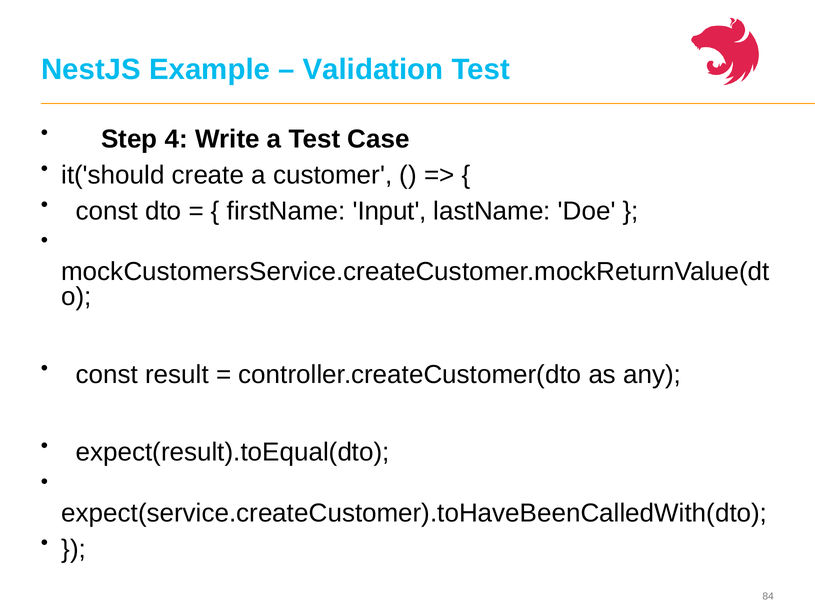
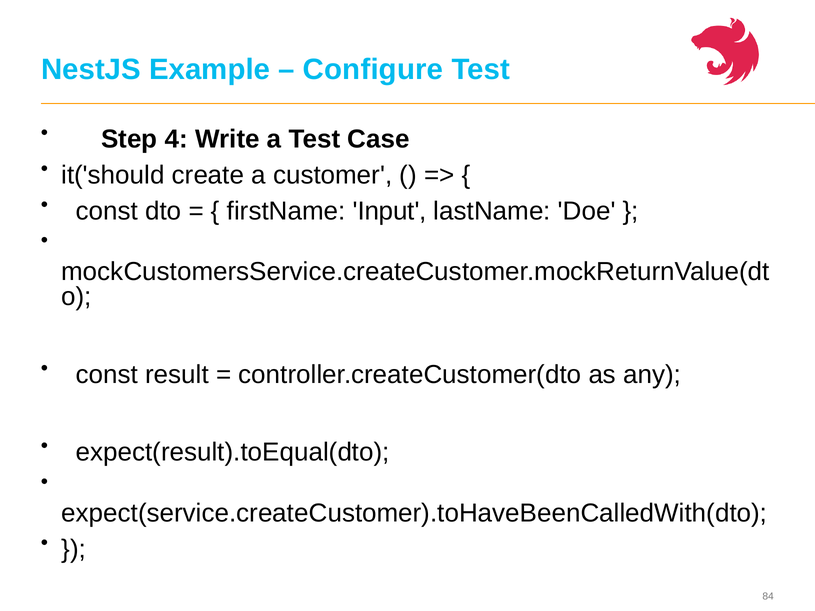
Validation: Validation -> Configure (373, 70)
